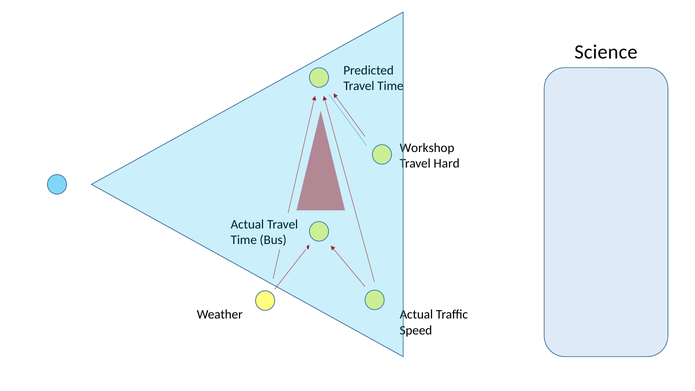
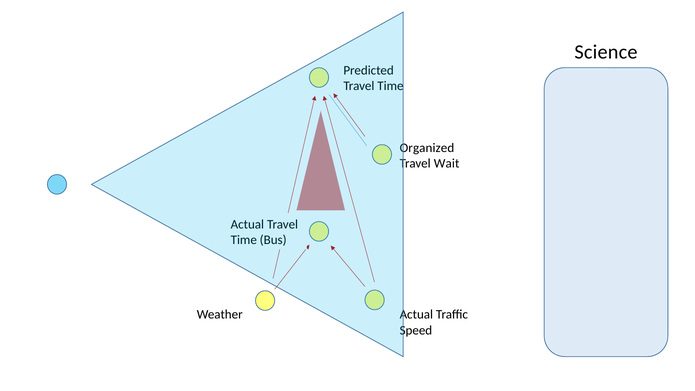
Workshop: Workshop -> Organized (427, 148)
Hard: Hard -> Wait (447, 163)
